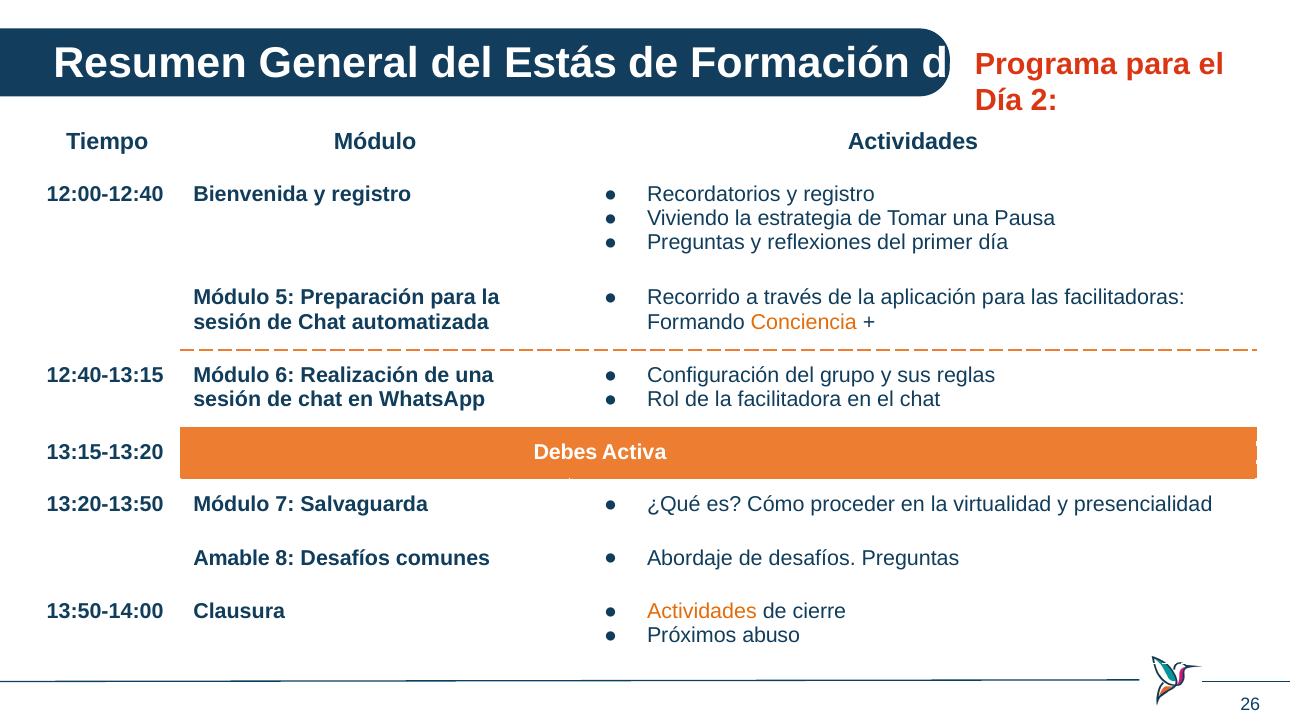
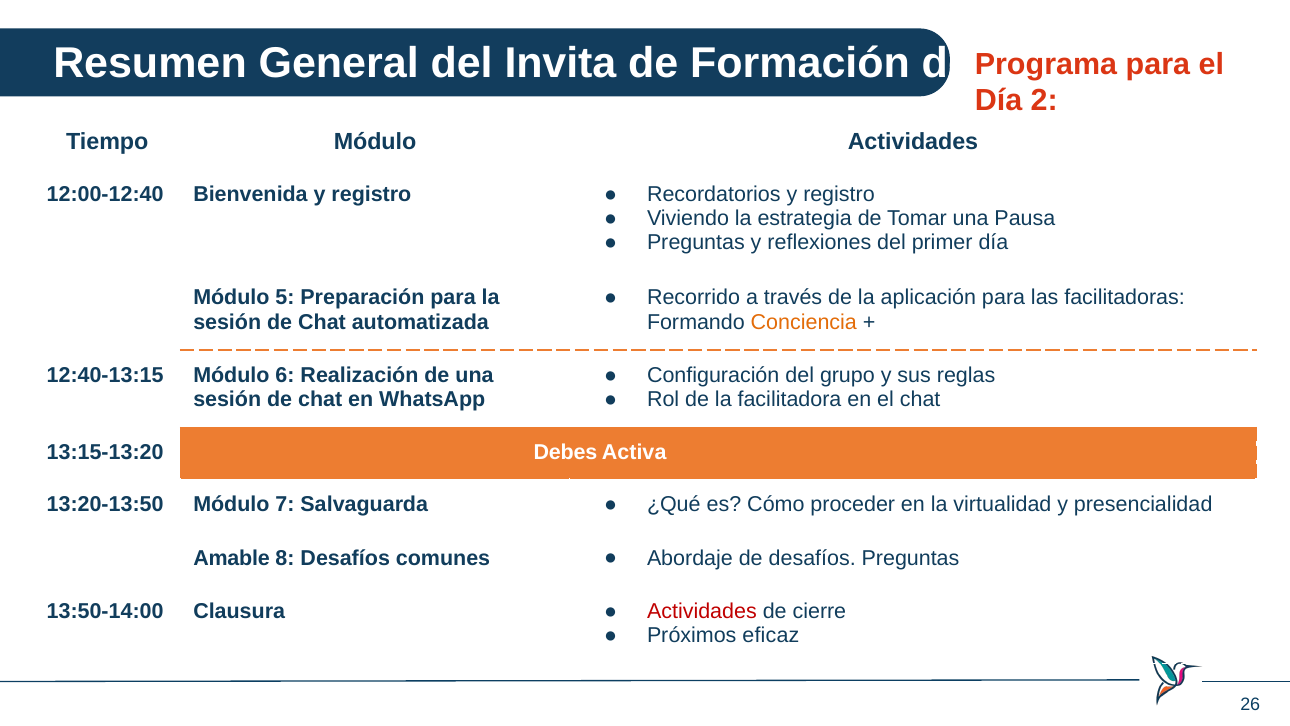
Estás: Estás -> Invita (560, 63)
Actividades colour: orange -> red (702, 611)
abuso: abuso -> eficaz (771, 636)
